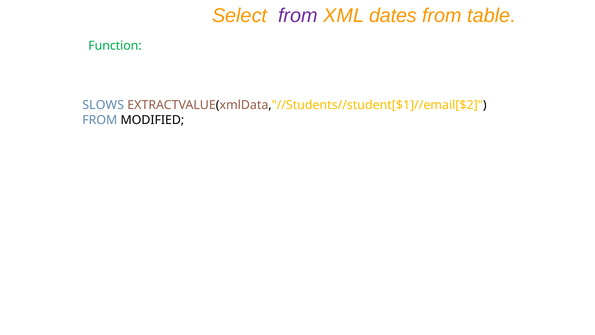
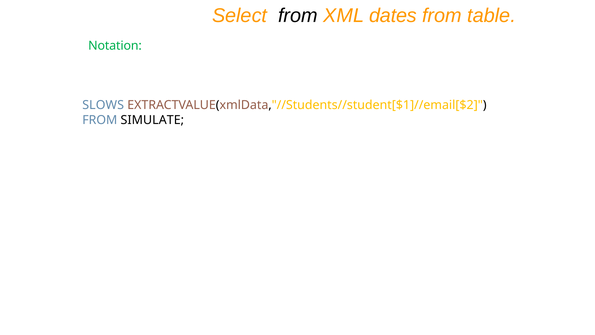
from colour: purple -> black (298, 15)
Function: Function -> Notation (115, 46)
MODIFIED: MODIFIED -> SIMULATE (152, 120)
